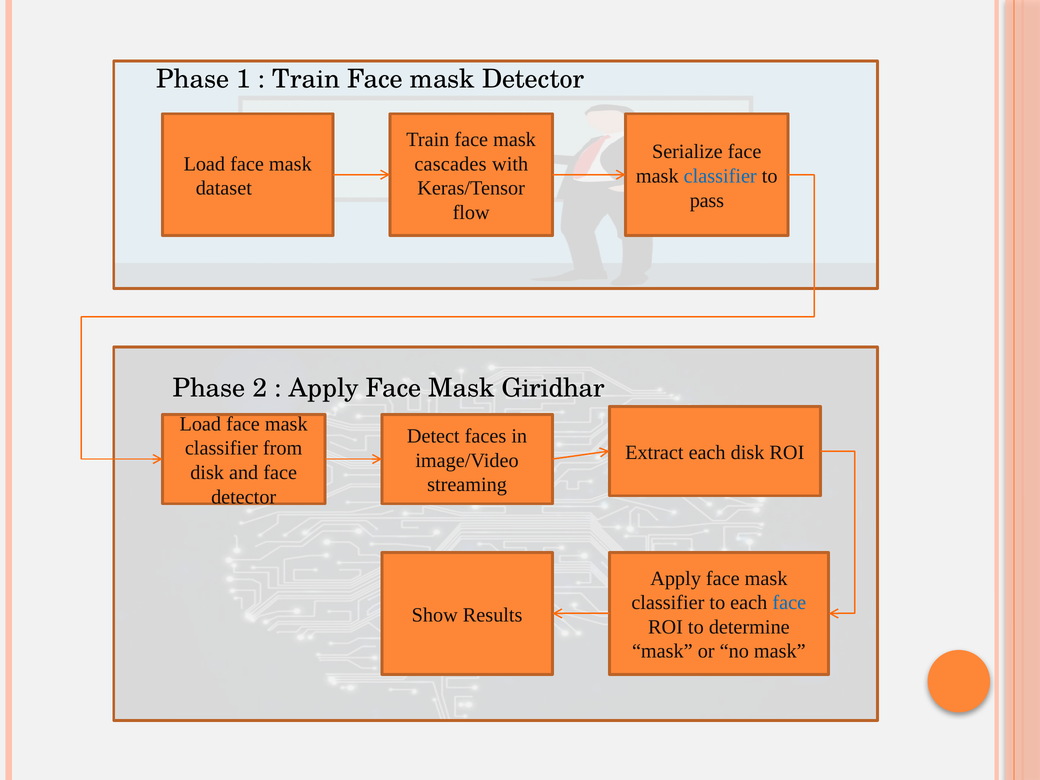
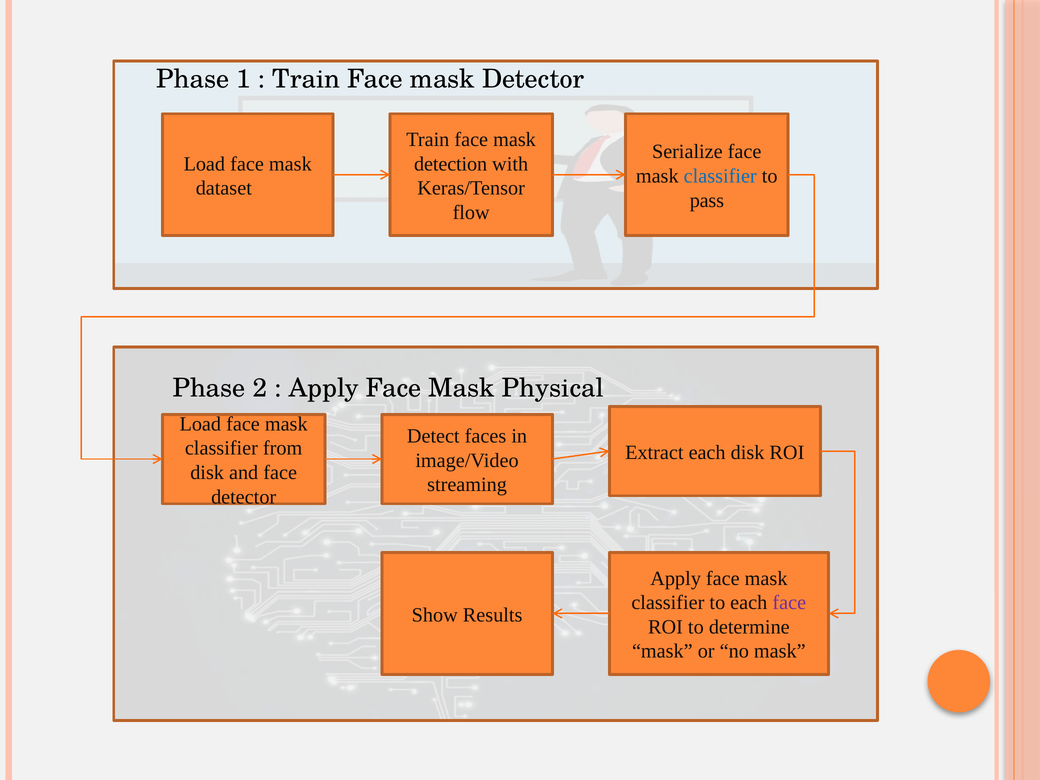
cascades: cascades -> detection (451, 164)
Giridhar: Giridhar -> Physical (553, 388)
face colour: blue -> purple (789, 603)
